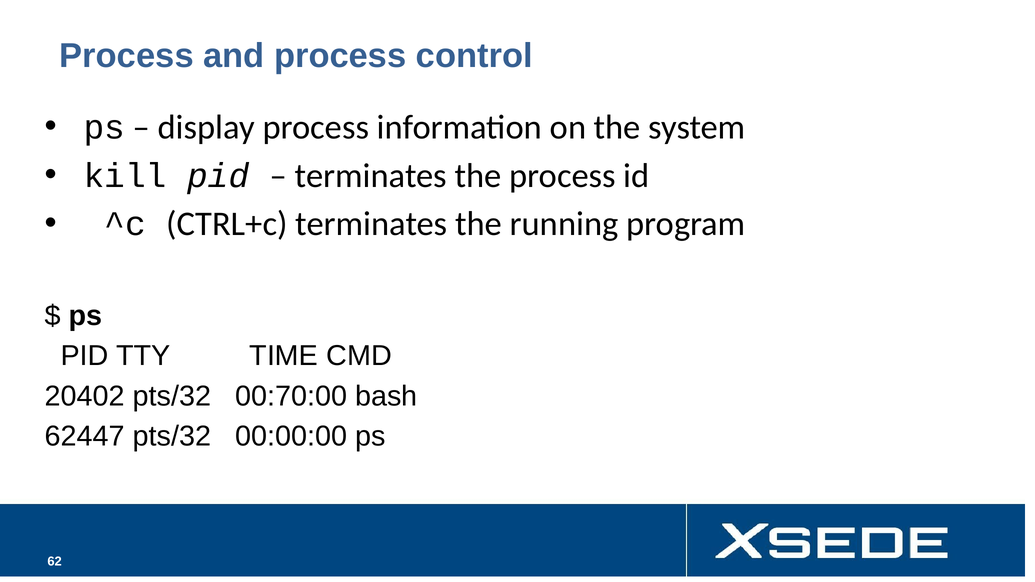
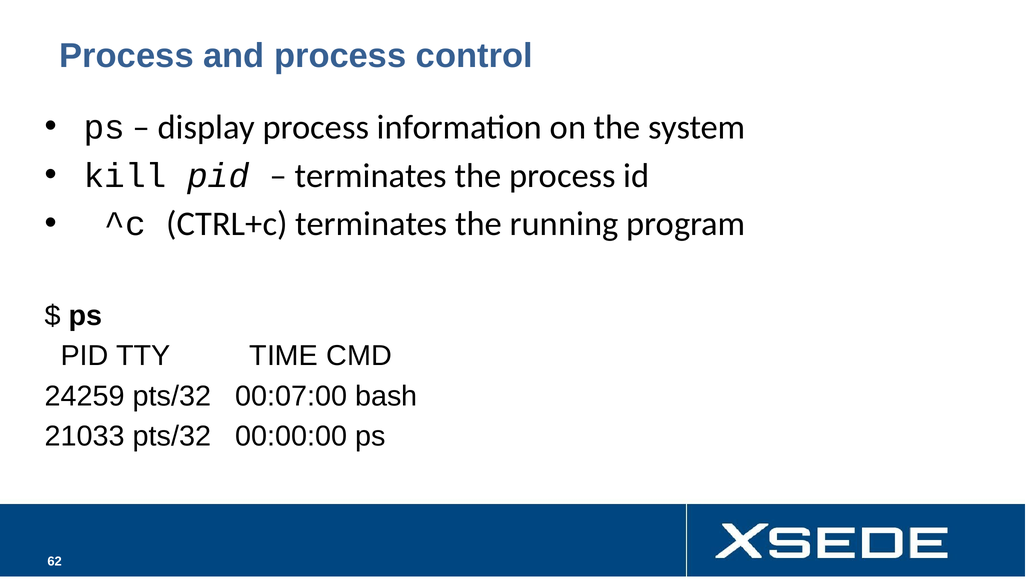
20402: 20402 -> 24259 (85, 396)
00:70:00: 00:70:00 -> 00:07:00 (291, 396)
62447: 62447 -> 21033 (85, 436)
